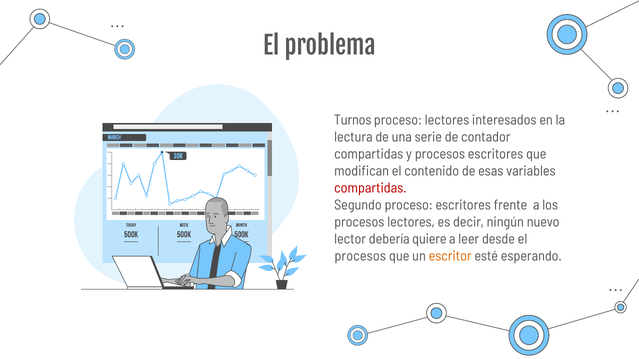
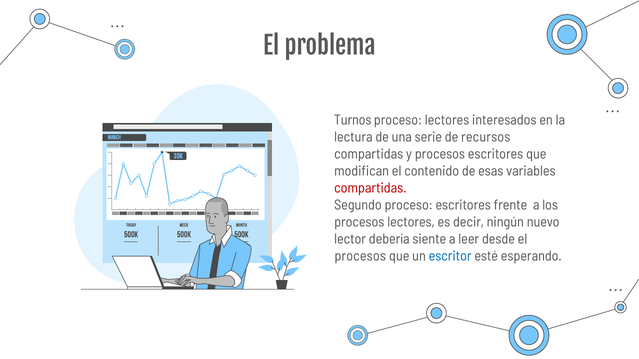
contador: contador -> recursos (486, 137)
quiere: quiere -> siente (429, 239)
escritor colour: orange -> blue (450, 256)
